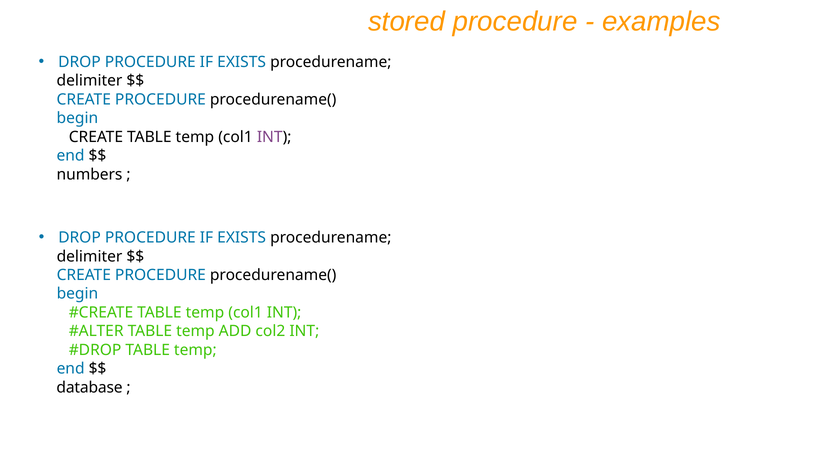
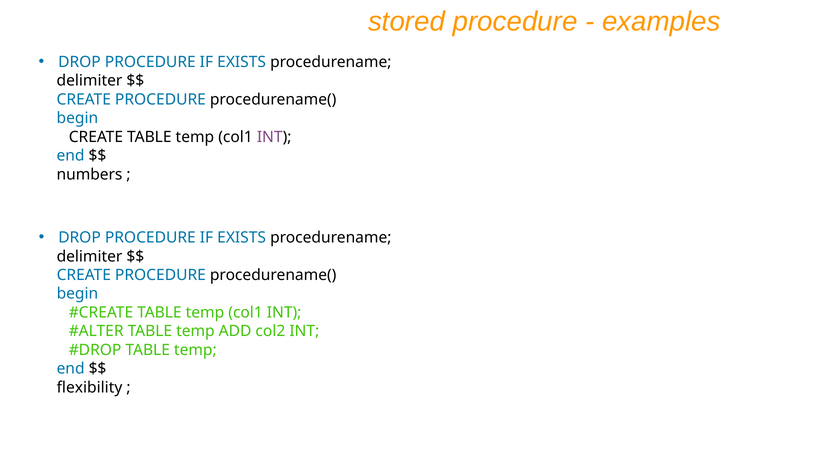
database: database -> flexibility (89, 387)
